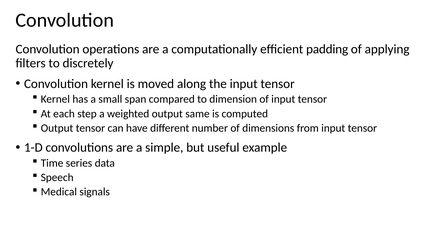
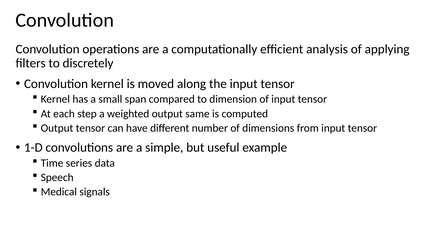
padding: padding -> analysis (327, 49)
